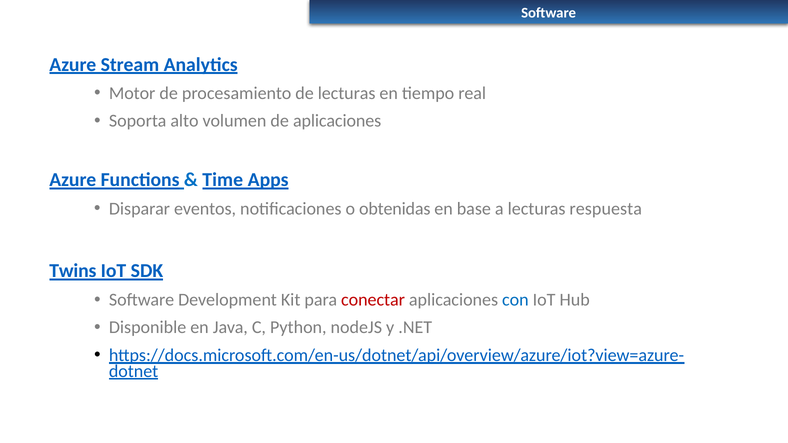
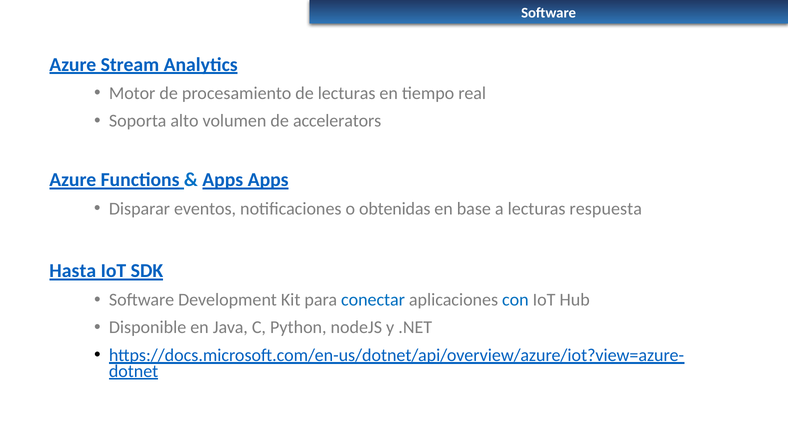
de aplicaciones: aplicaciones -> accelerators (337, 121)
Time: Time -> Apps (223, 180)
Twins: Twins -> Hasta (73, 271)
conectar colour: red -> blue (373, 300)
